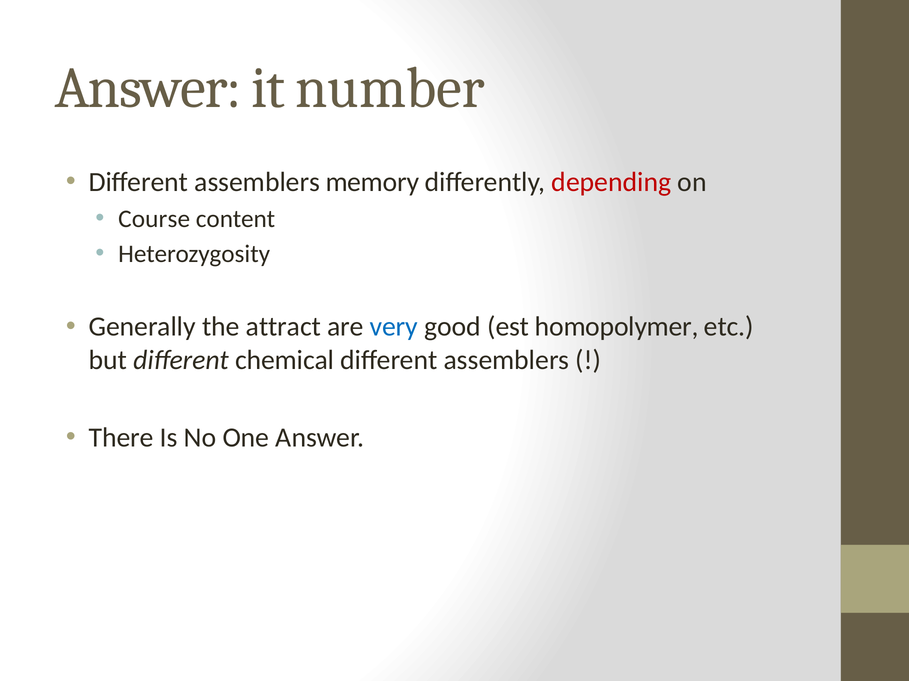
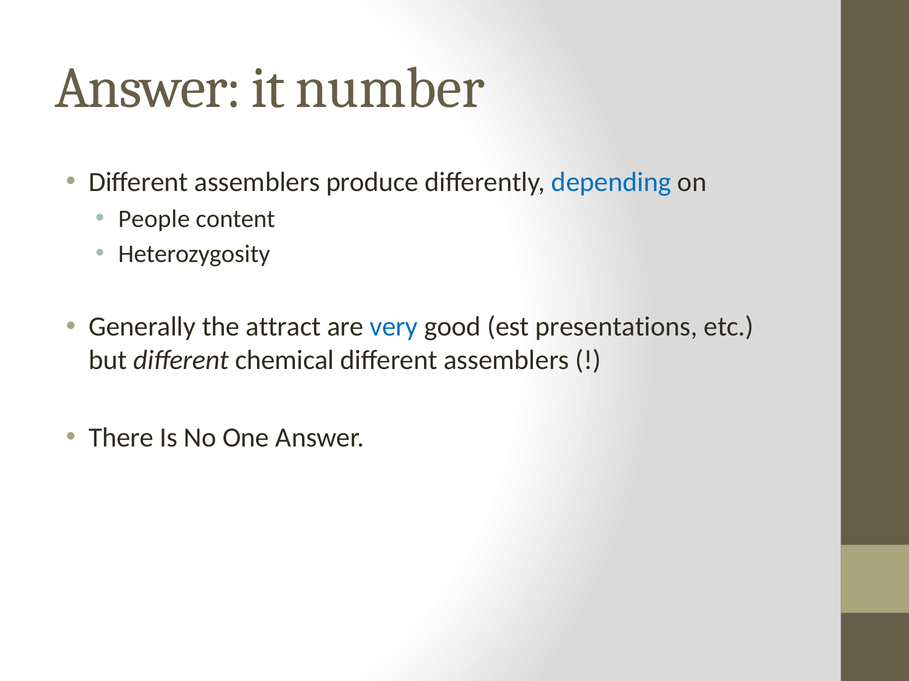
memory: memory -> produce (372, 182)
depending colour: red -> blue (611, 182)
Course: Course -> People (154, 219)
homopolymer: homopolymer -> presentations (617, 327)
